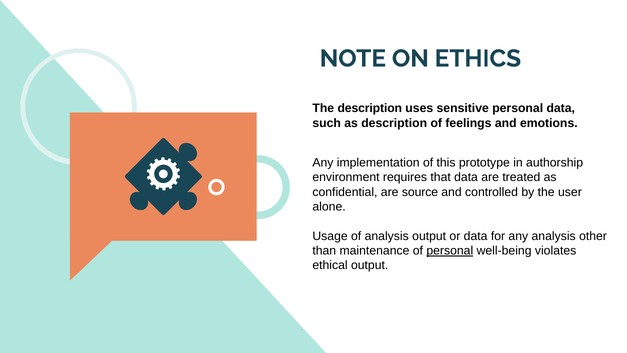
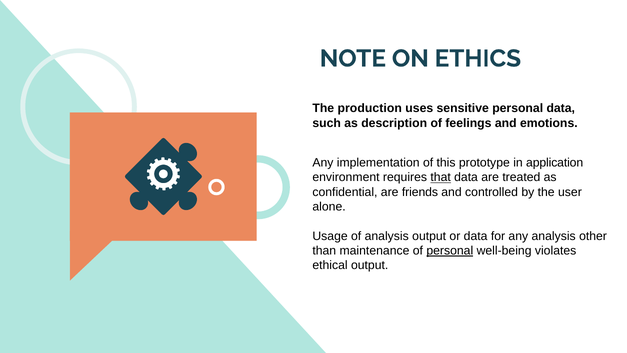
The description: description -> production (370, 108)
authorship: authorship -> application (555, 163)
that underline: none -> present (441, 177)
source: source -> friends (420, 192)
